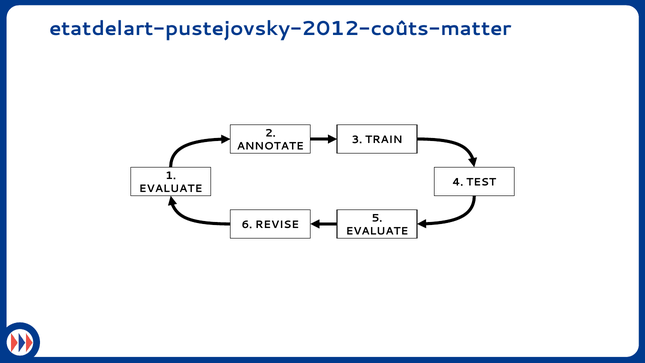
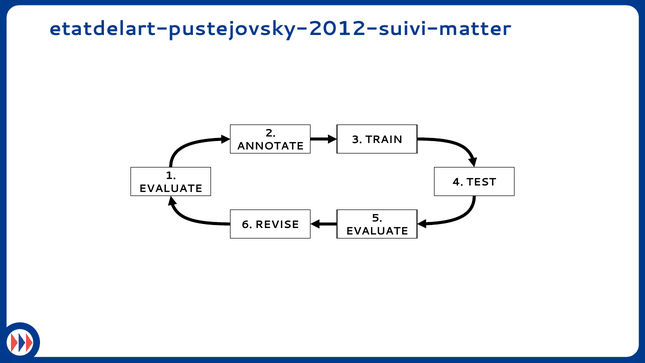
etatdelart-pustejovsky-2012-coûts-matter: etatdelart-pustejovsky-2012-coûts-matter -> etatdelart-pustejovsky-2012-suivi-matter (280, 29)
